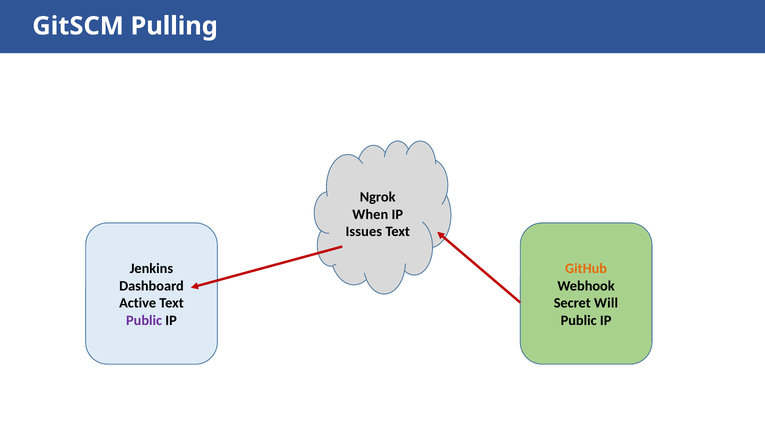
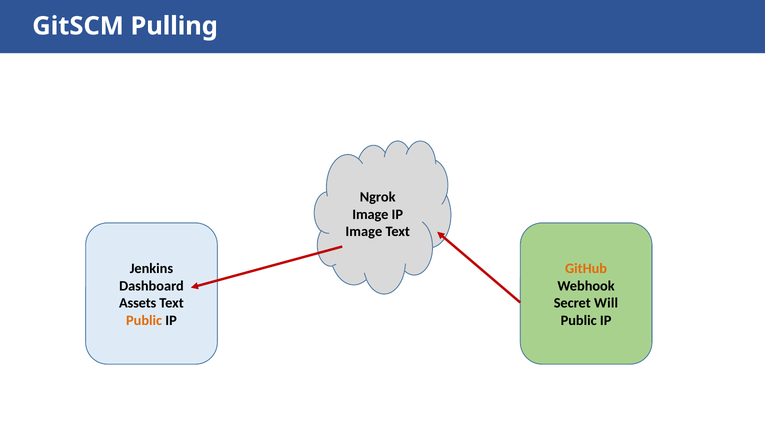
When: When -> Image (370, 215)
Issues: Issues -> Image (364, 232)
Active: Active -> Assets (138, 303)
Public colour: purple -> orange (144, 321)
